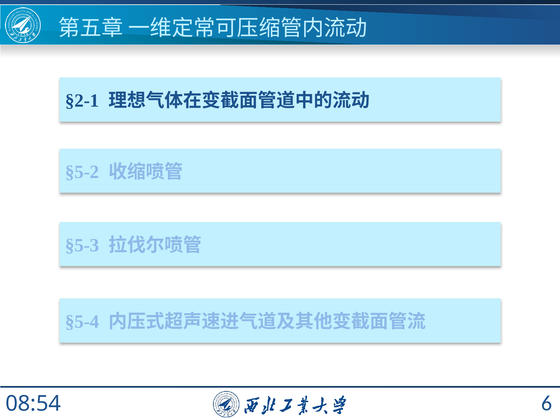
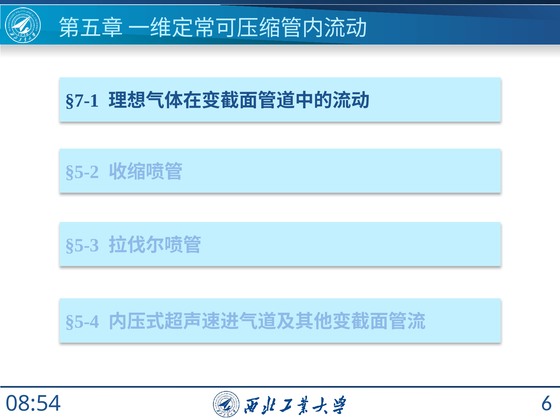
§2-1: §2-1 -> §7-1 (82, 101)
